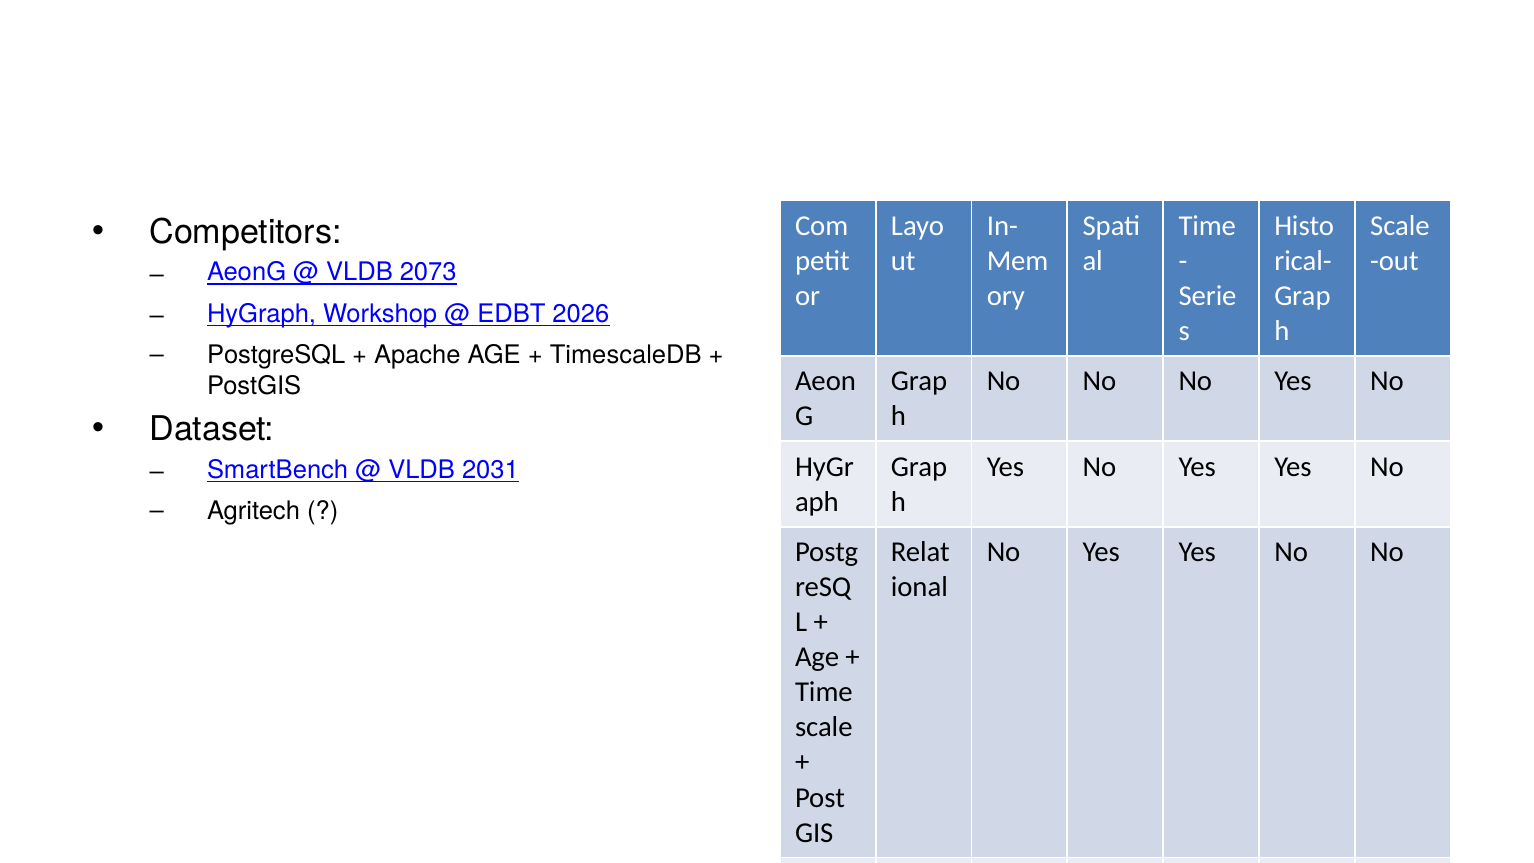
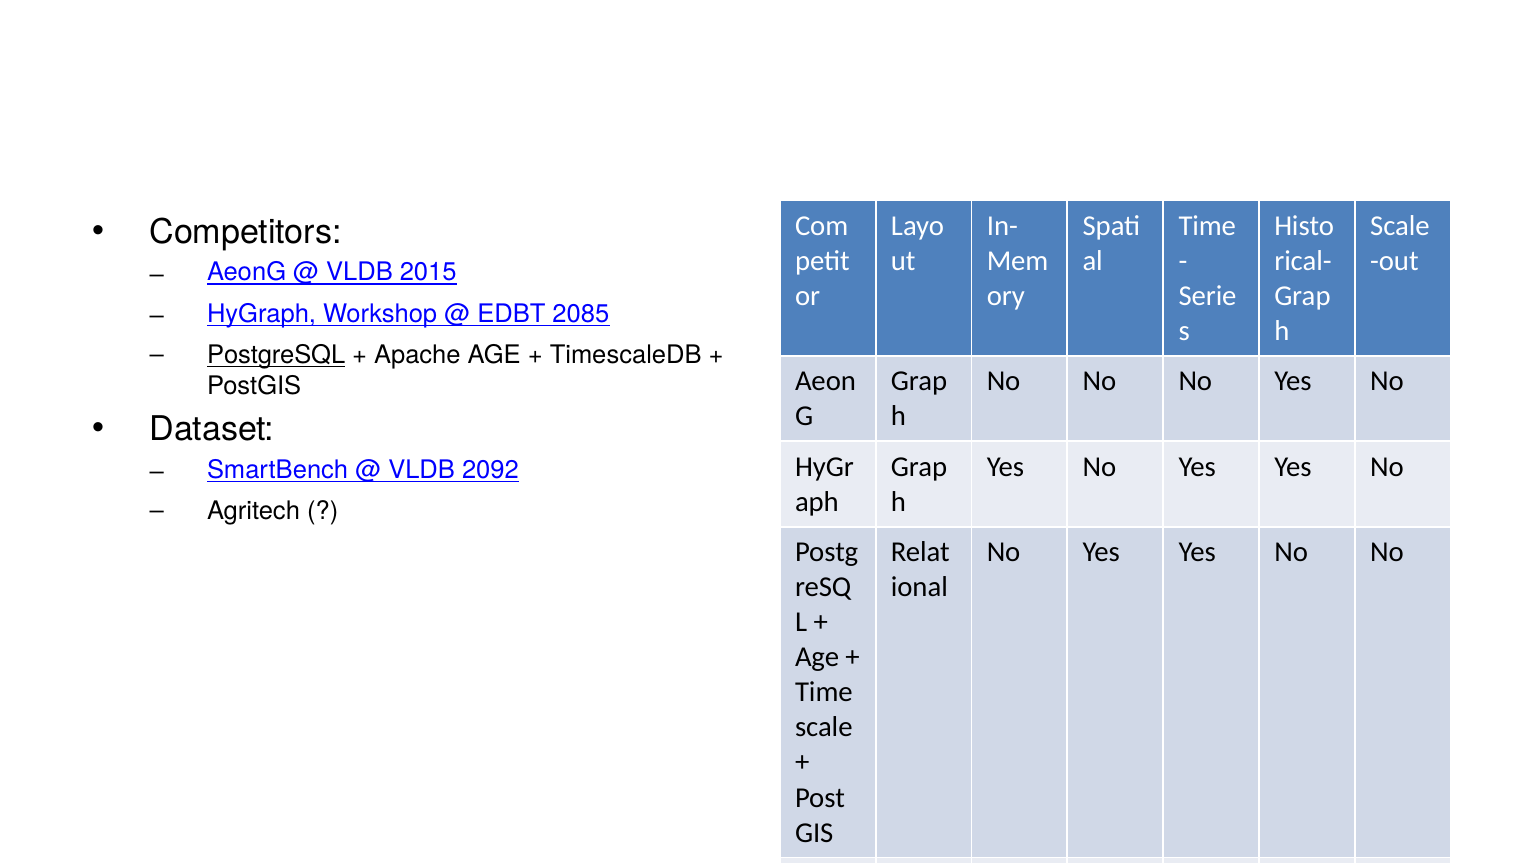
2073: 2073 -> 2015 (428, 272)
2026: 2026 -> 2085 (581, 314)
PostgreSQL underline: none -> present (276, 356)
2031: 2031 -> 2092 (490, 470)
